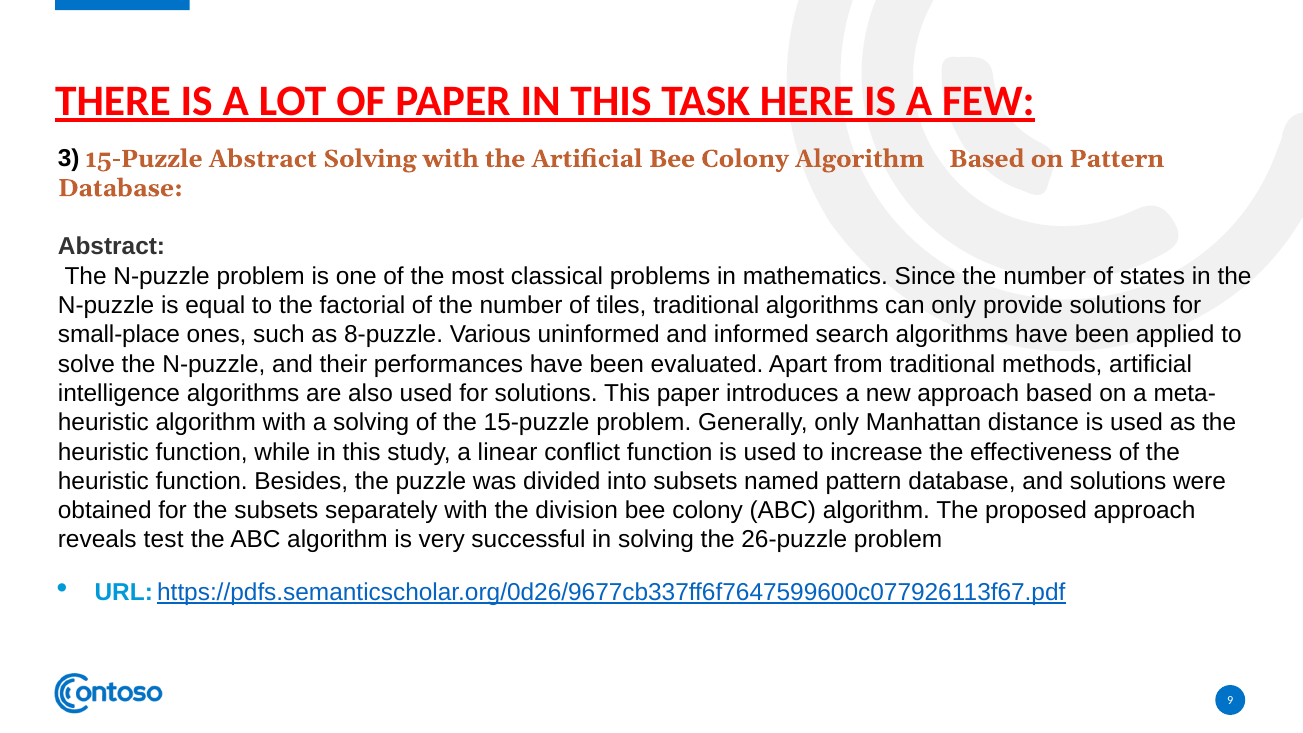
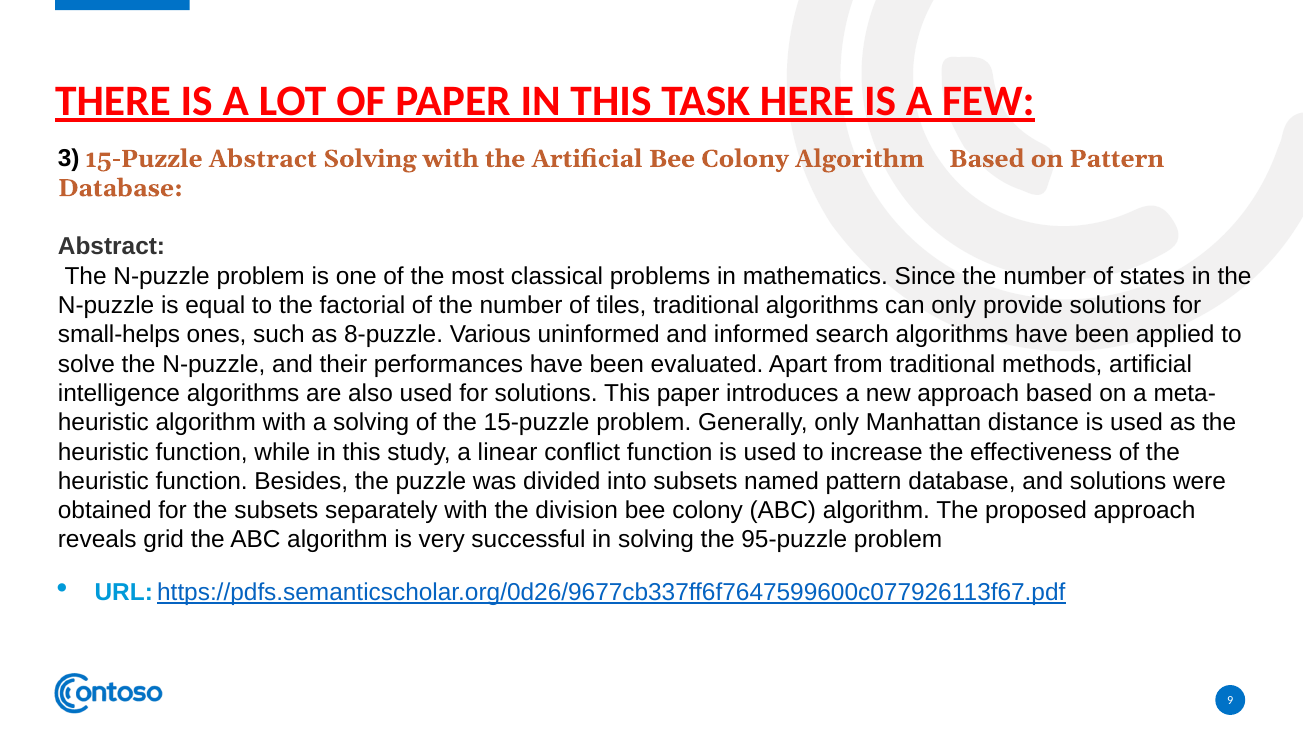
small-place: small-place -> small-helps (119, 335)
test: test -> grid (164, 540)
26-puzzle: 26-puzzle -> 95-puzzle (794, 540)
